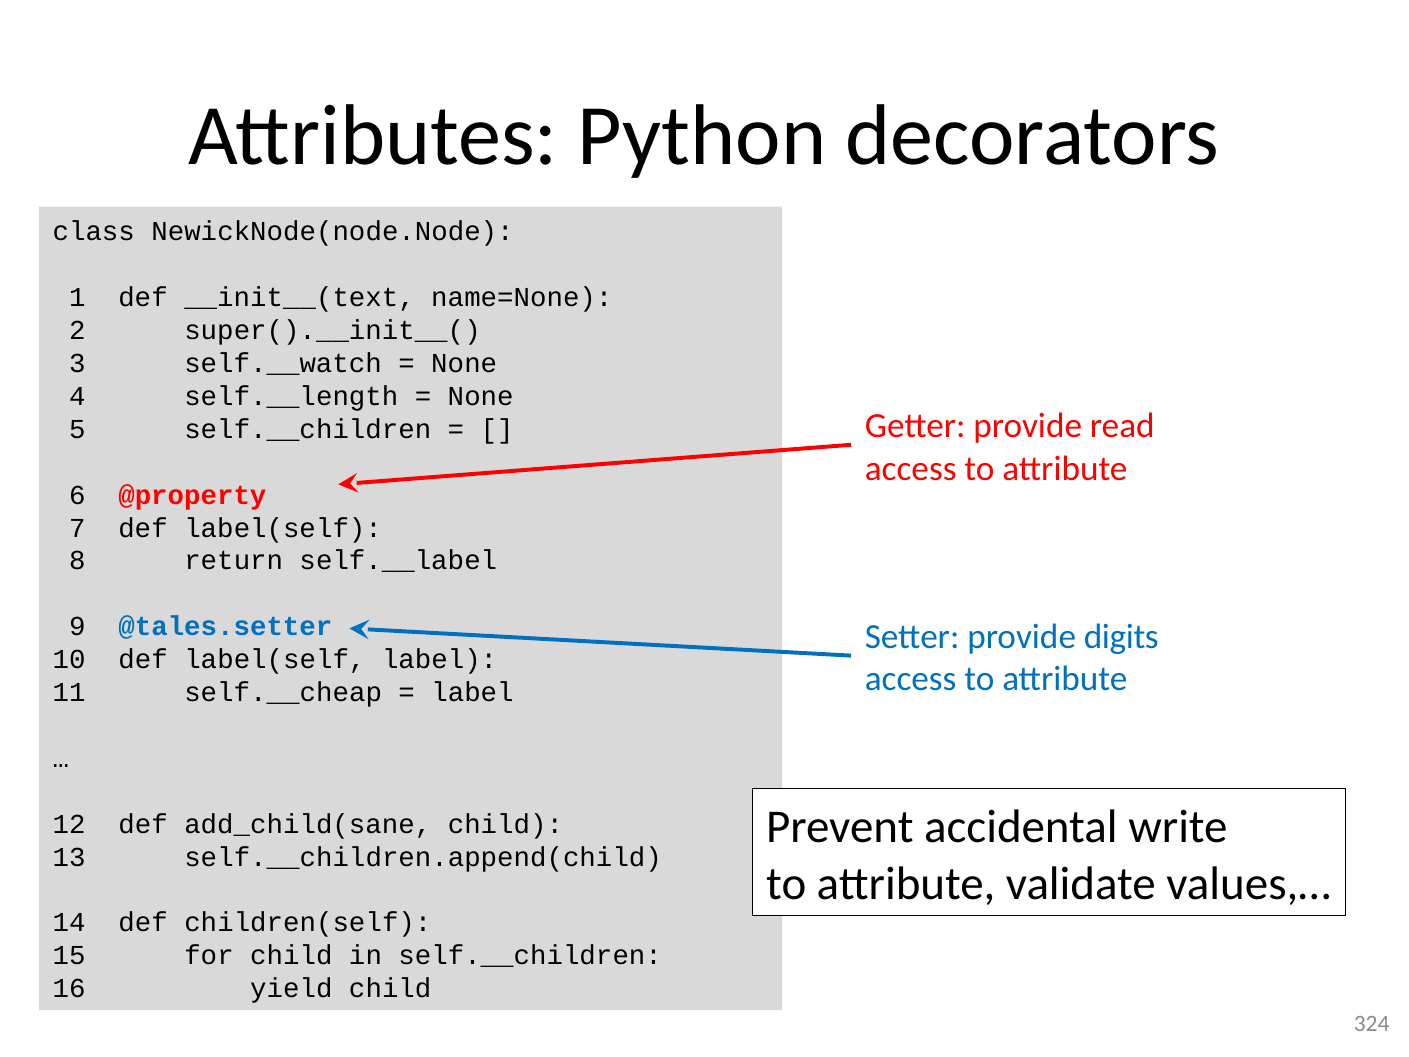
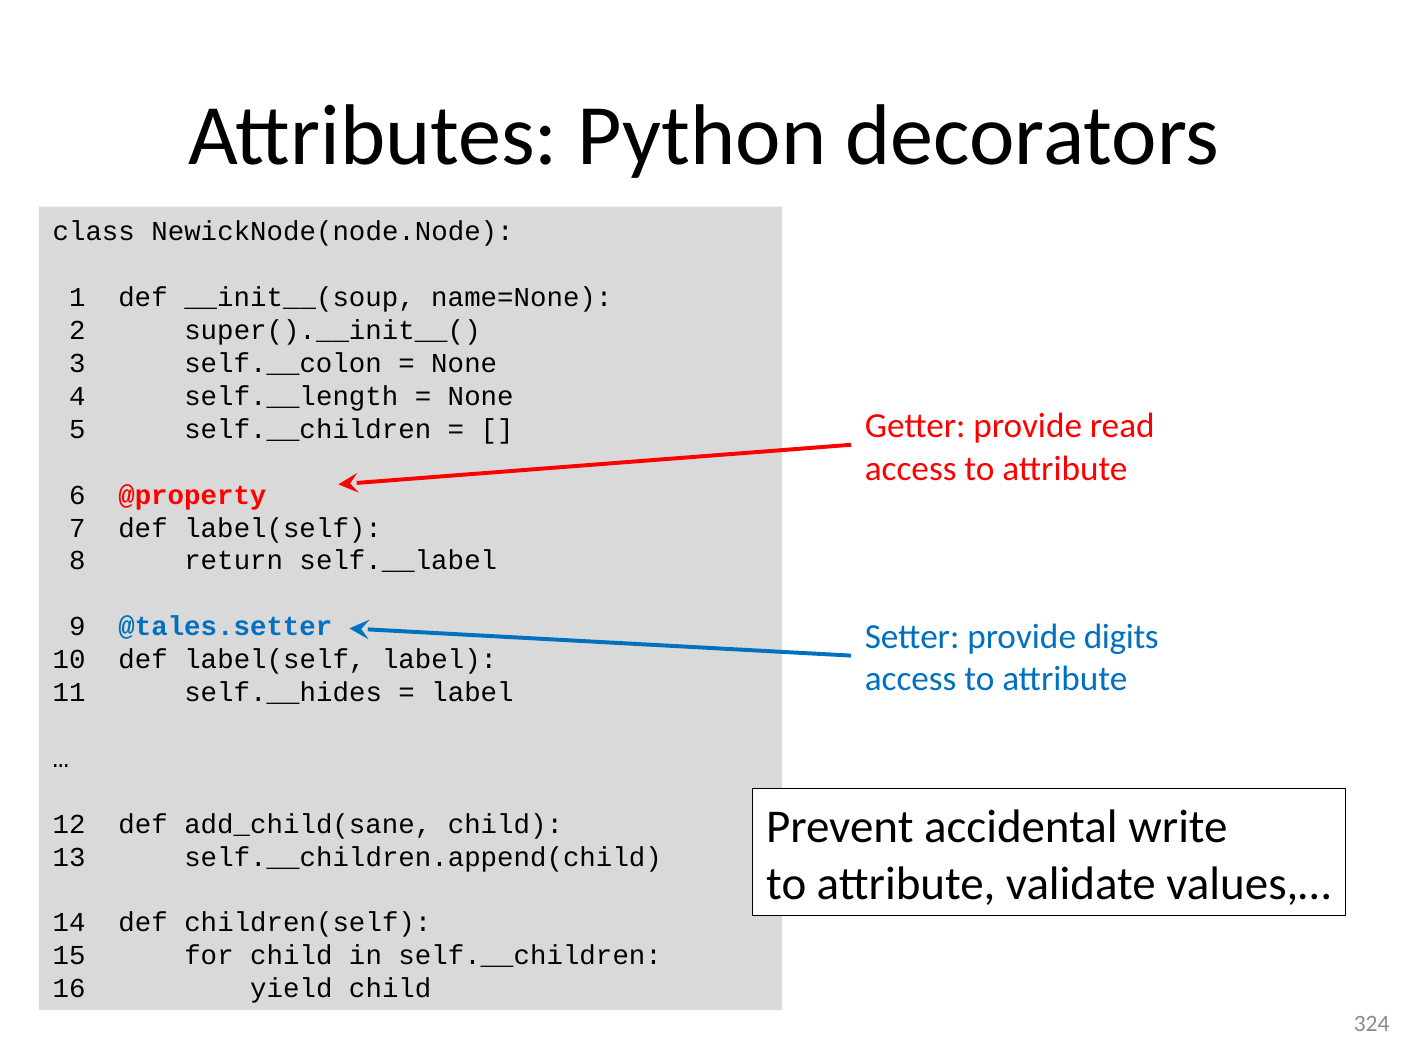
__init__(text: __init__(text -> __init__(soup (300, 298)
self.__watch: self.__watch -> self.__colon (283, 363)
self.__cheap: self.__cheap -> self.__hides (283, 692)
